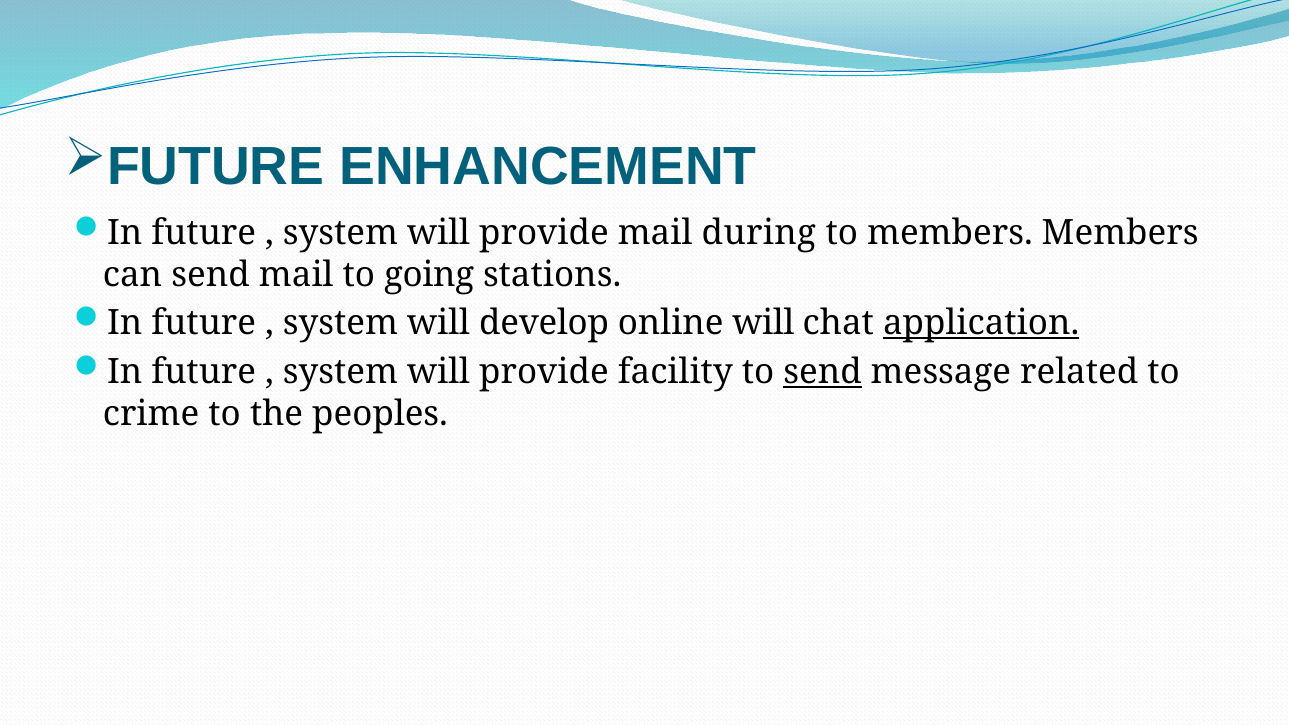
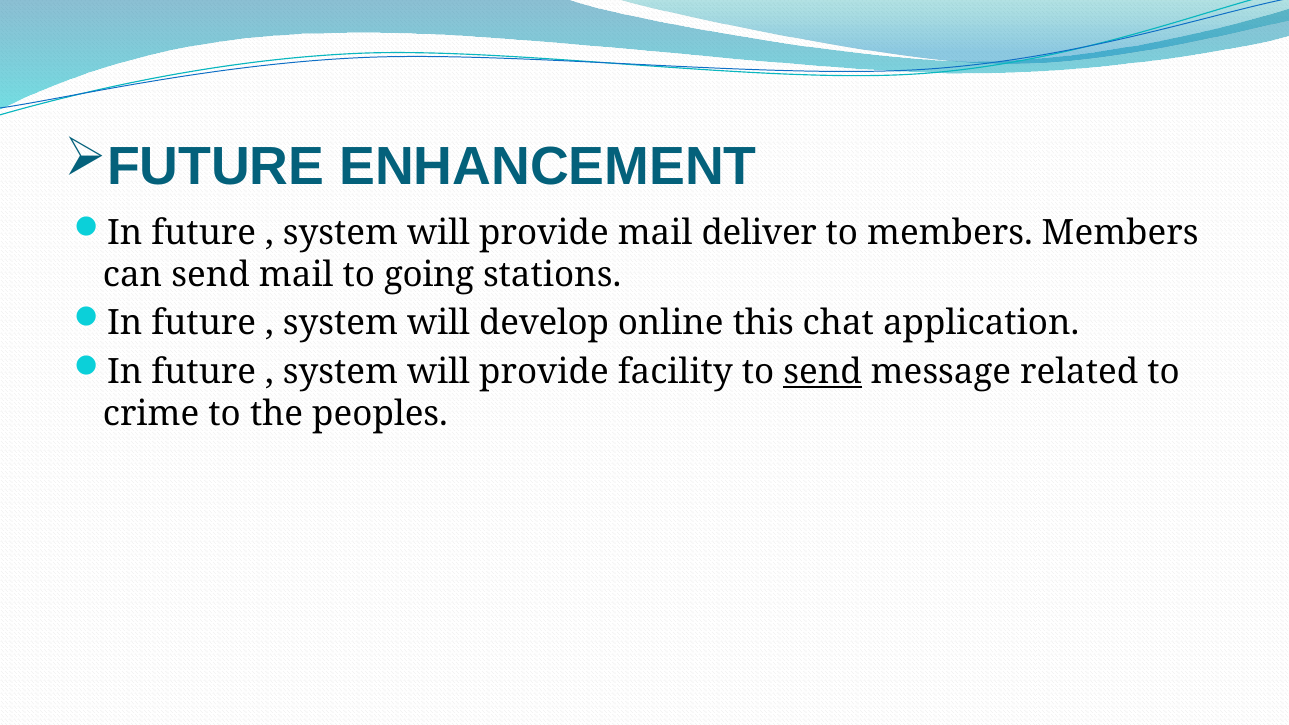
during: during -> deliver (759, 233)
online will: will -> this (763, 323)
application underline: present -> none (981, 323)
